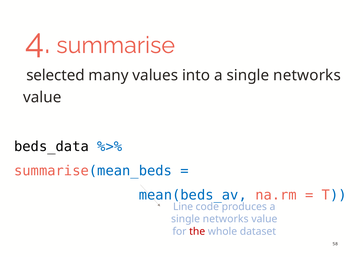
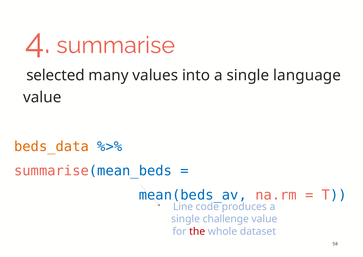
into a single networks: networks -> language (307, 75)
beds_data colour: black -> orange (52, 146)
networks: networks -> challenge (226, 219)
